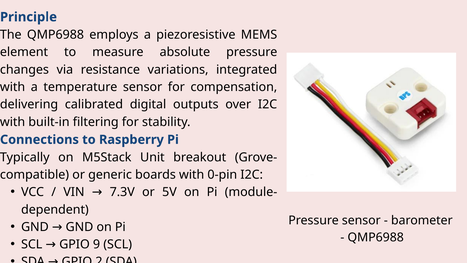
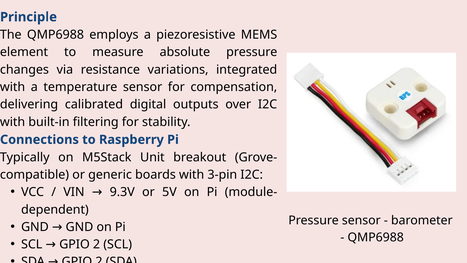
0-pin: 0-pin -> 3-pin (222, 174)
7.3V: 7.3V -> 9.3V (122, 192)
SCL GPIO 9: 9 -> 2 (97, 244)
